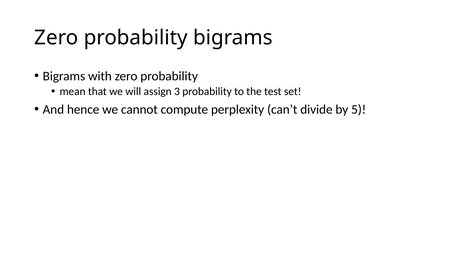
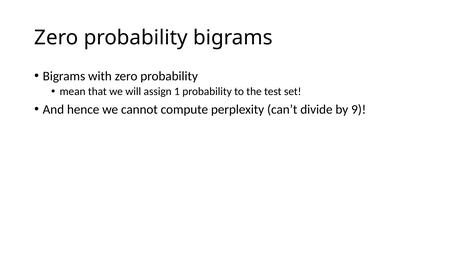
3: 3 -> 1 (177, 92)
5: 5 -> 9 (359, 109)
